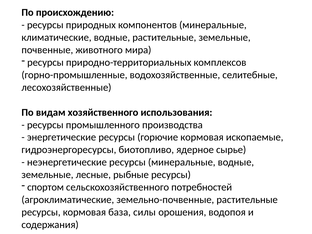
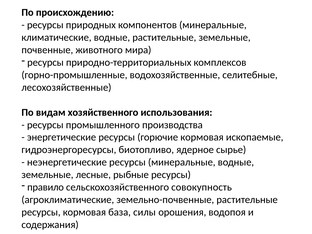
спортом: спортом -> правило (46, 187)
потребностей: потребностей -> совокупность (202, 187)
